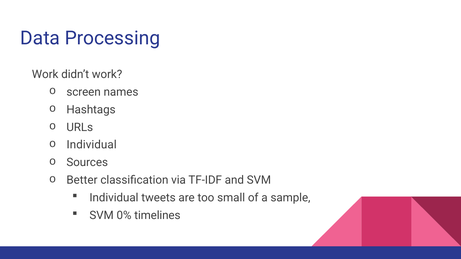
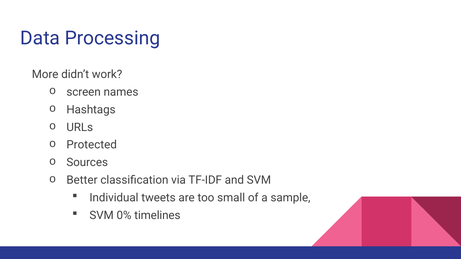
Work: Work -> More (45, 74)
Individual: Individual -> Protected (92, 145)
